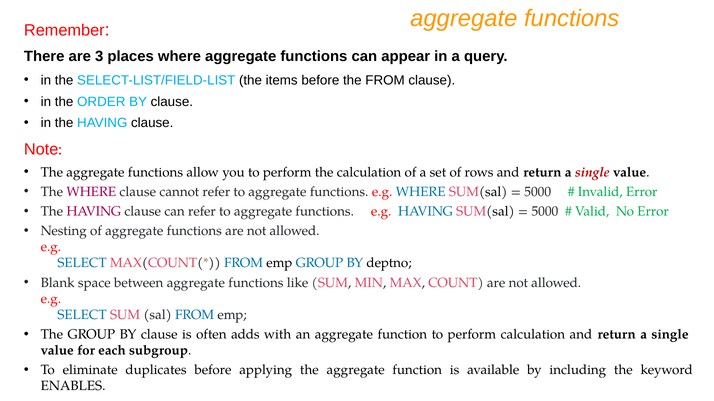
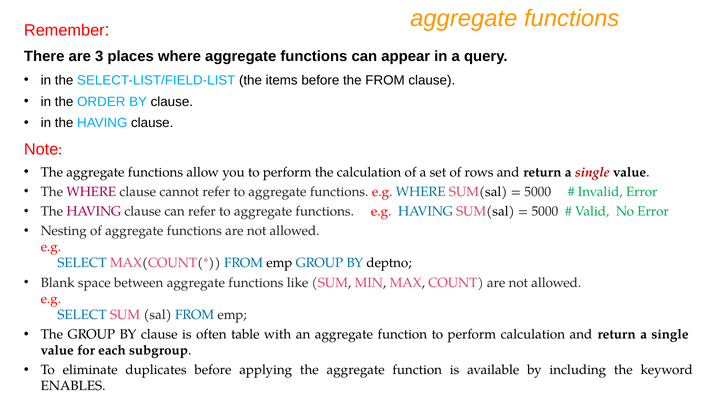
adds: adds -> table (245, 335)
